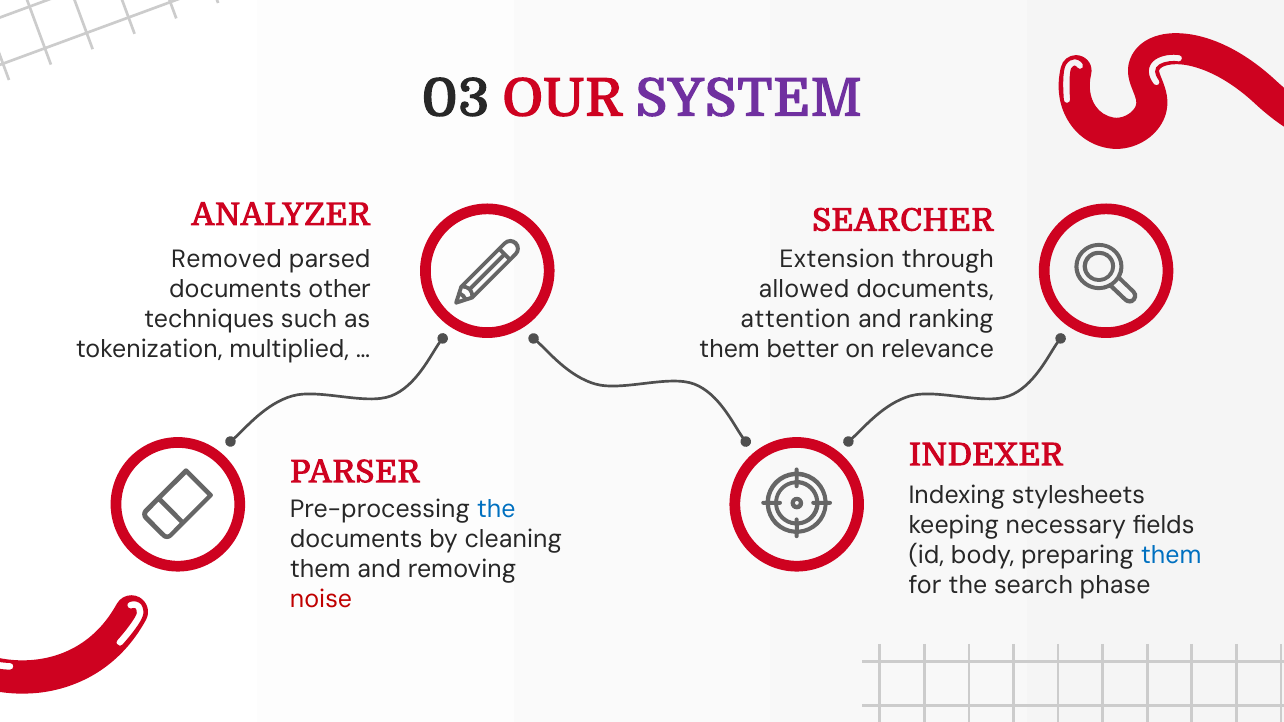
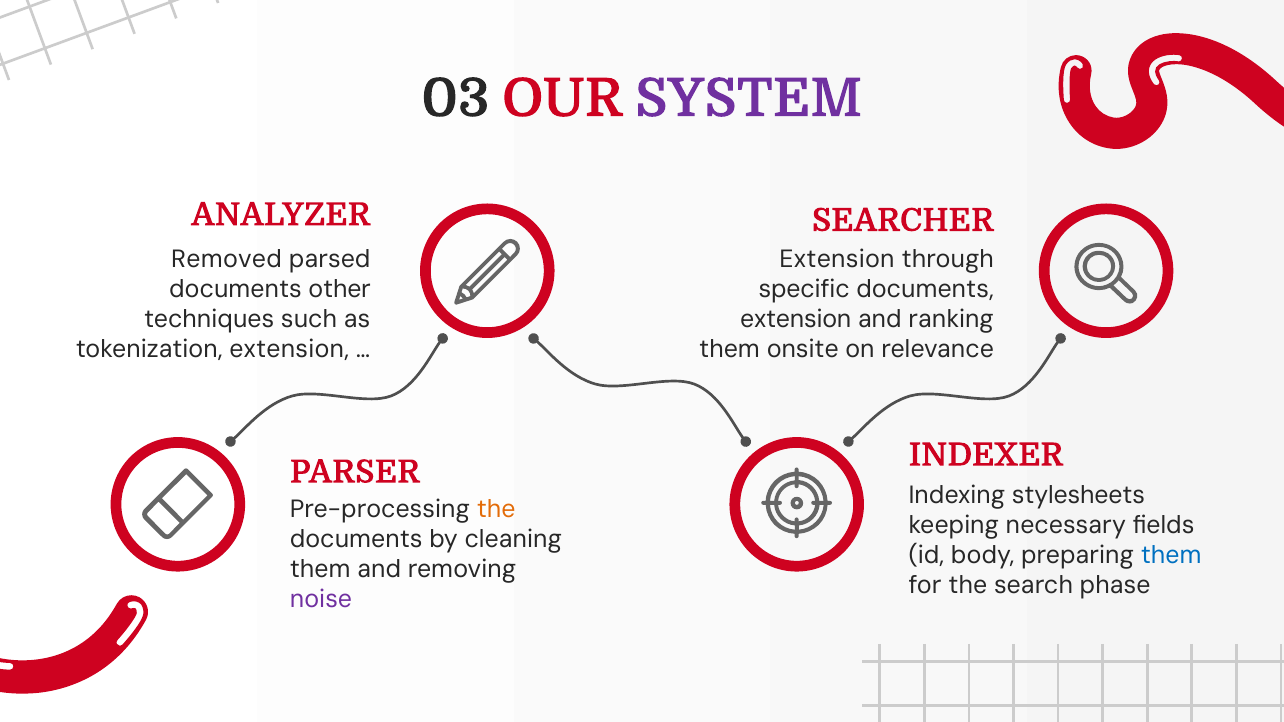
allowed: allowed -> specific (804, 289)
attention: attention -> extension (796, 319)
tokenization multiplied: multiplied -> extension (289, 349)
better: better -> onsite (803, 349)
the colour: blue -> orange (496, 510)
noise colour: red -> purple (321, 599)
